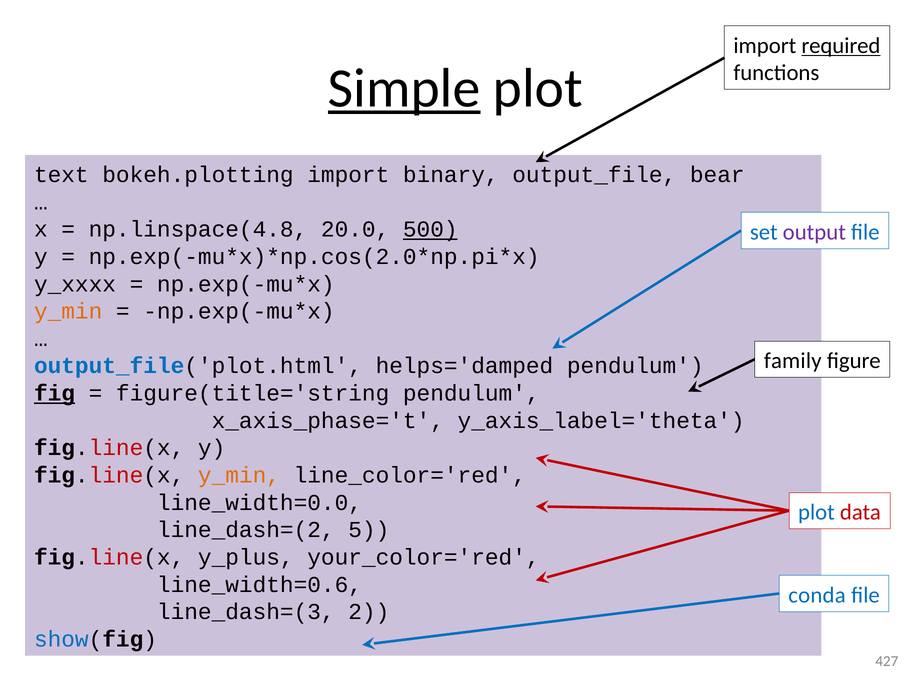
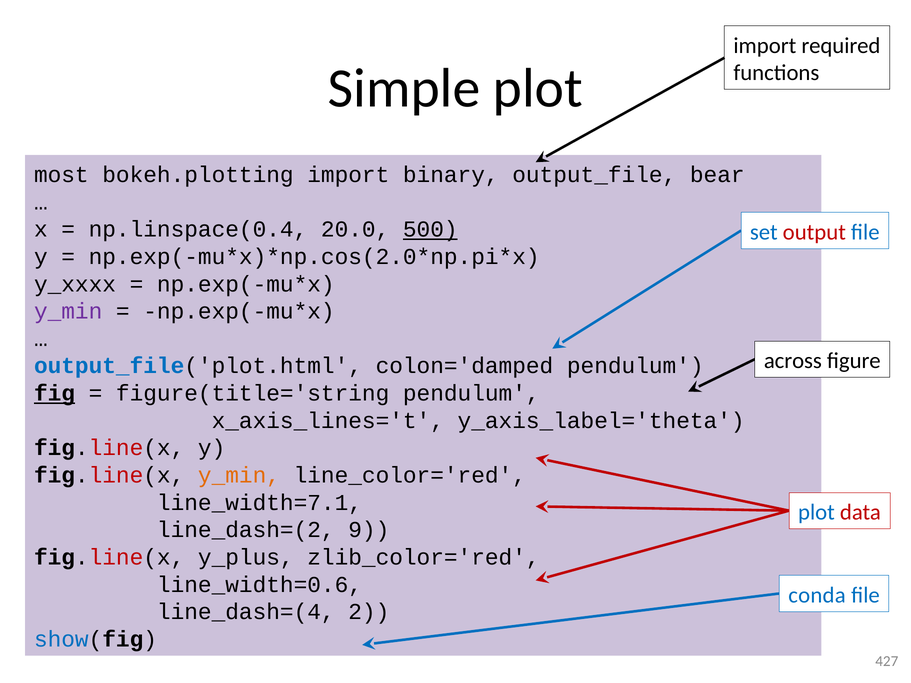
required underline: present -> none (841, 46)
Simple underline: present -> none (404, 88)
text: text -> most (61, 175)
np.linspace(4.8: np.linspace(4.8 -> np.linspace(0.4 (198, 229)
output colour: purple -> red (814, 232)
y_min colour: orange -> purple (68, 311)
family: family -> across (793, 361)
helps='damped: helps='damped -> colon='damped (464, 366)
x_axis_phase='t: x_axis_phase='t -> x_axis_lines='t (328, 421)
line_width=0.0: line_width=0.0 -> line_width=7.1 (259, 503)
5: 5 -> 9 (369, 530)
your_color='red: your_color='red -> zlib_color='red (423, 557)
line_dash=(3: line_dash=(3 -> line_dash=(4 (246, 612)
